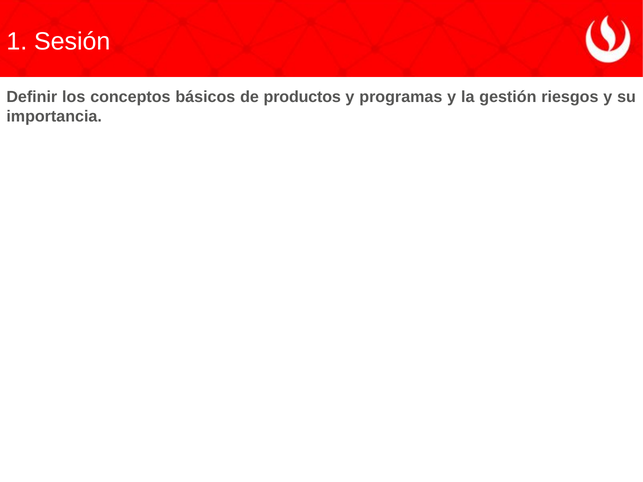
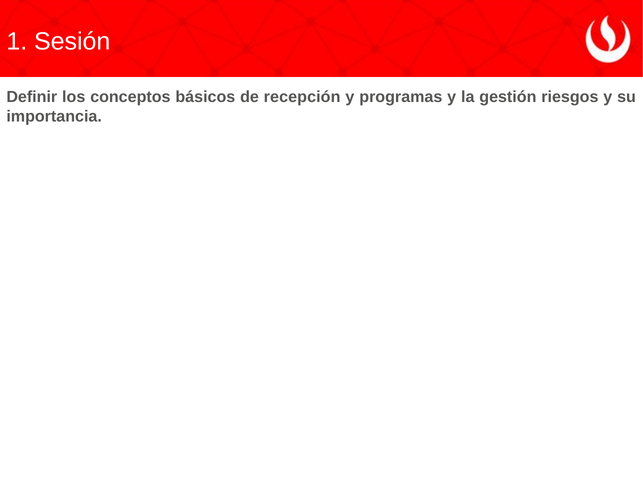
productos: productos -> recepción (302, 97)
